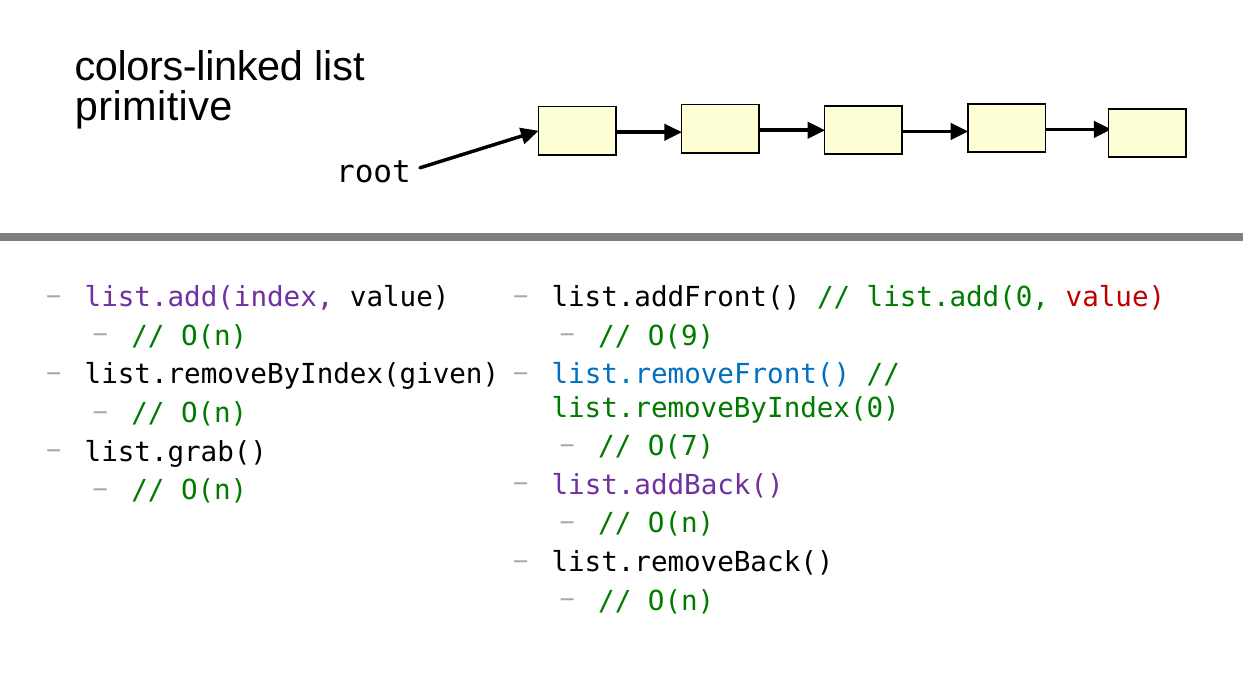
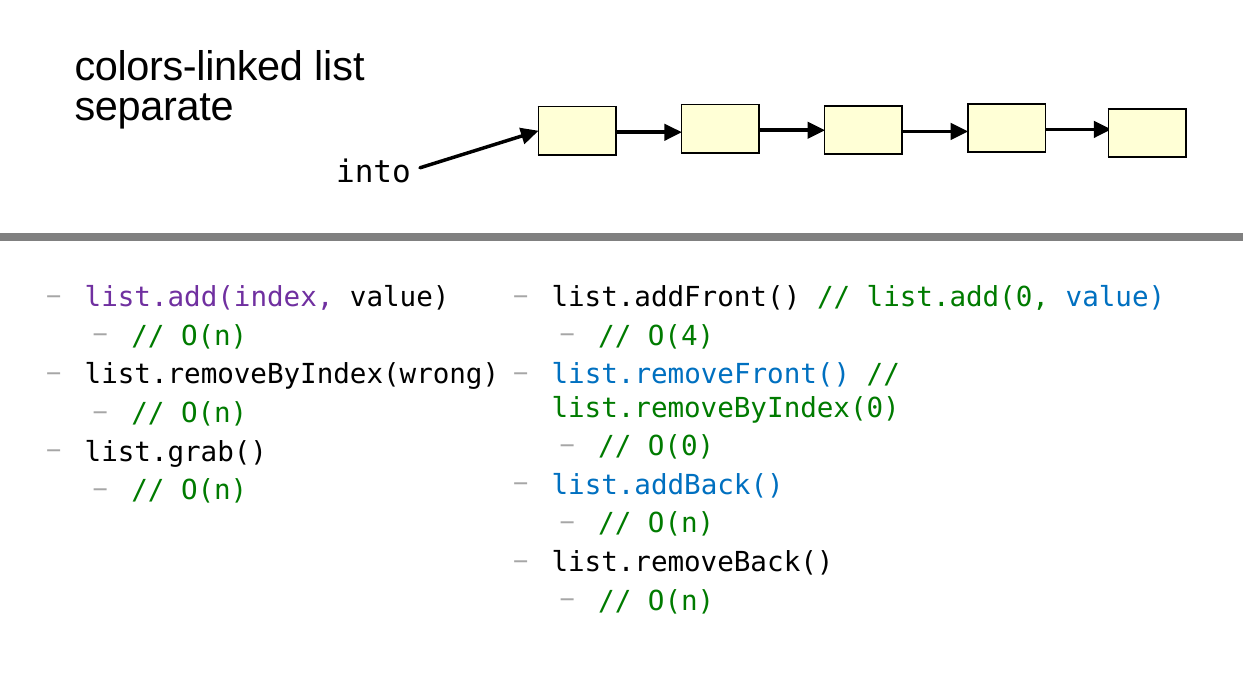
primitive: primitive -> separate (154, 107)
root: root -> into (373, 173)
value colour: red -> blue (1115, 298)
O(9: O(9 -> O(4 (681, 336)
list.removeByIndex(given: list.removeByIndex(given -> list.removeByIndex(wrong (292, 375)
O(7: O(7 -> O(0 (681, 447)
list.addBack( colour: purple -> blue (668, 485)
